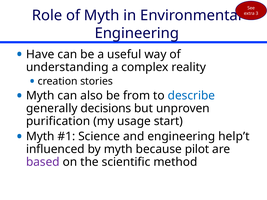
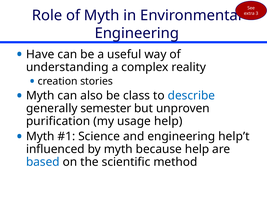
from: from -> class (137, 96)
decisions: decisions -> semester (106, 109)
usage start: start -> help (168, 121)
because pilot: pilot -> help (197, 149)
based colour: purple -> blue (43, 162)
